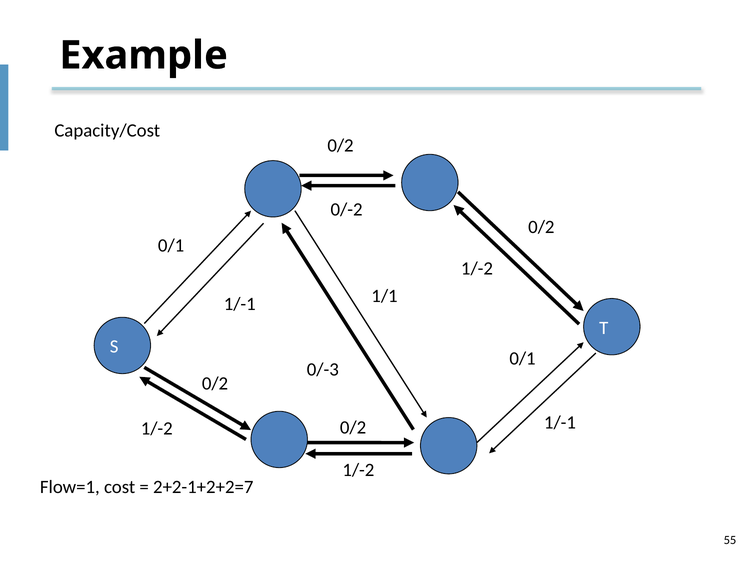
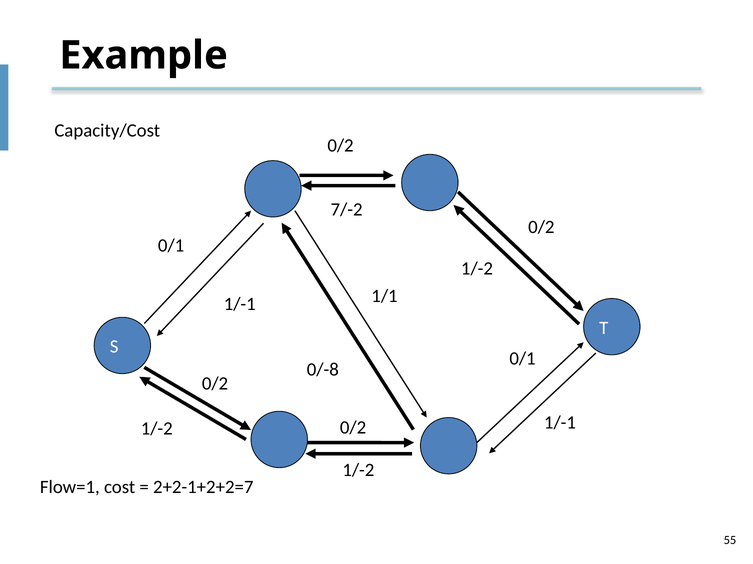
0/-2: 0/-2 -> 7/-2 (347, 210)
0/-3: 0/-3 -> 0/-8 (323, 370)
